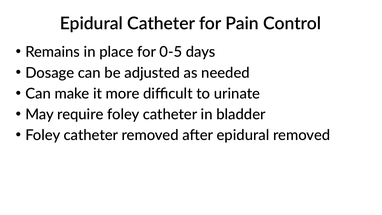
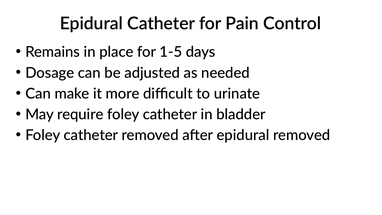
0-5: 0-5 -> 1-5 (171, 52)
